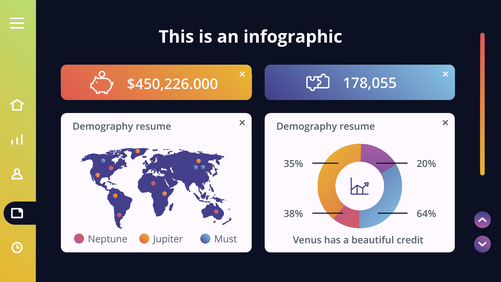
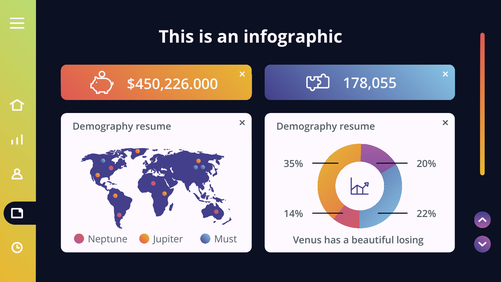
38%: 38% -> 14% (293, 214)
64%: 64% -> 22% (426, 214)
credit: credit -> losing (410, 240)
